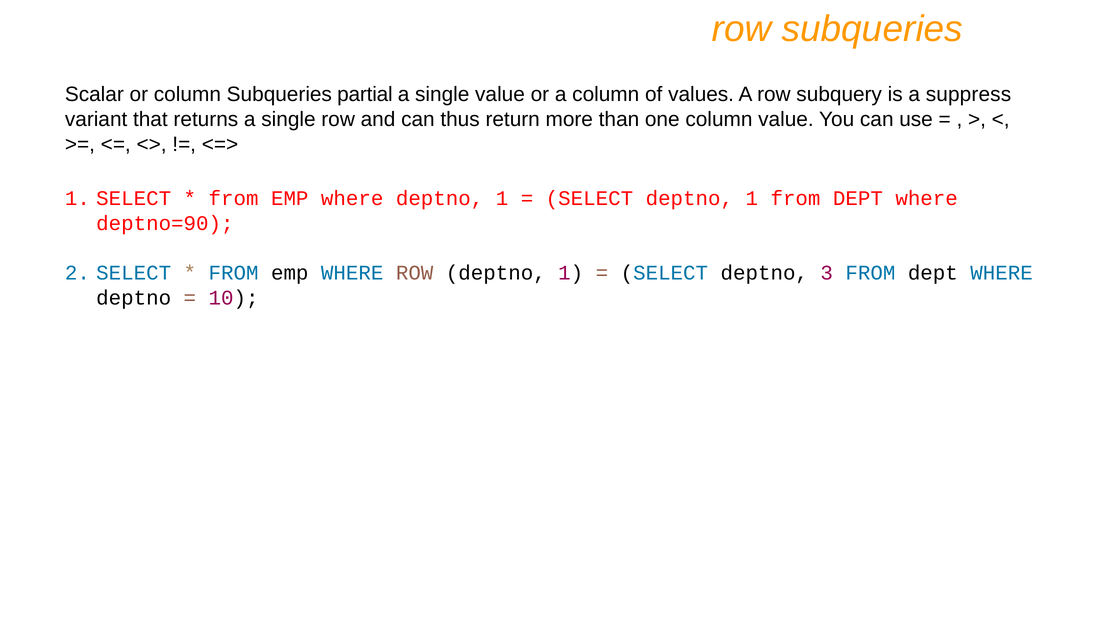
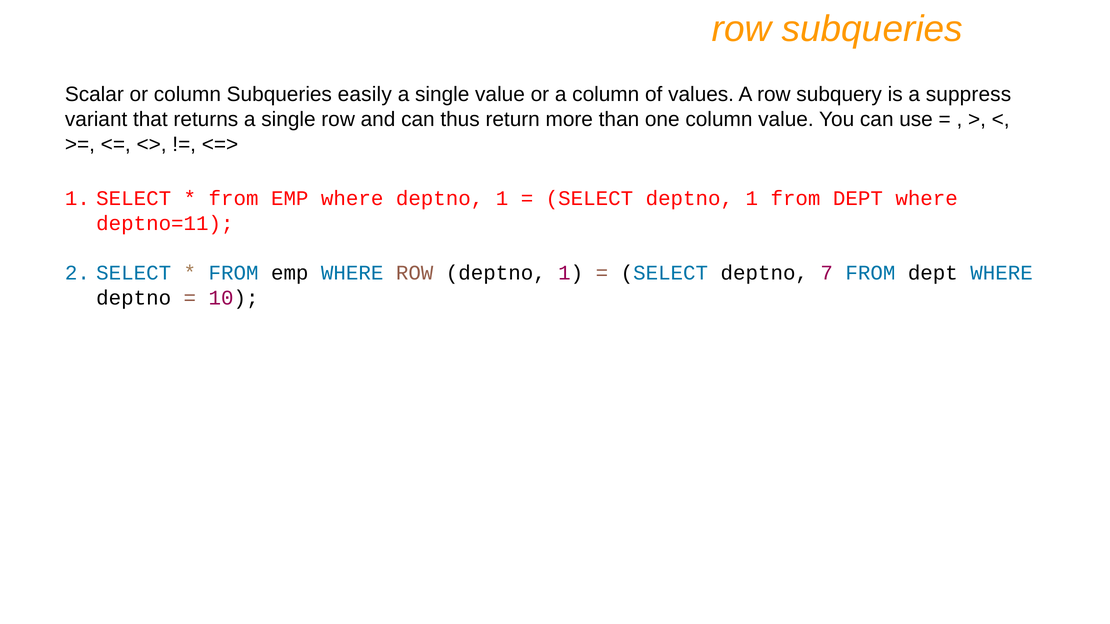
partial: partial -> easily (365, 94)
deptno=90: deptno=90 -> deptno=11 (165, 223)
3: 3 -> 7 (827, 273)
